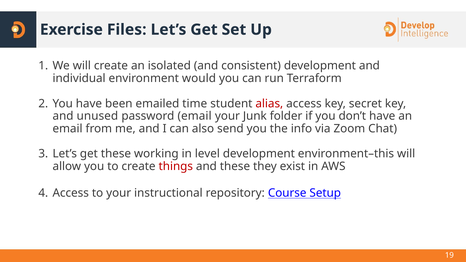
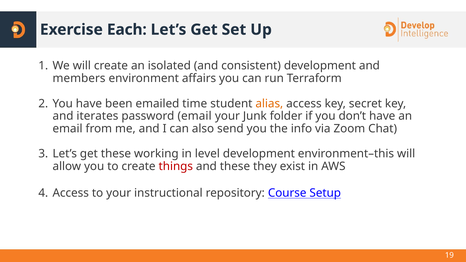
Files: Files -> Each (127, 30)
individual: individual -> members (79, 78)
would: would -> affairs (199, 78)
alias colour: red -> orange (269, 104)
unused: unused -> iterates (97, 116)
